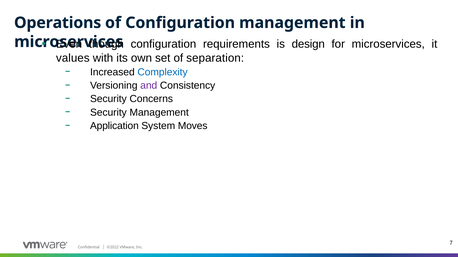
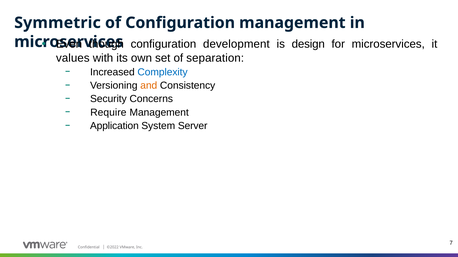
Operations: Operations -> Symmetric (57, 23)
requirements: requirements -> development (236, 44)
and colour: purple -> orange (149, 86)
Security: Security -> Require (108, 113)
Moves: Moves -> Server (193, 126)
